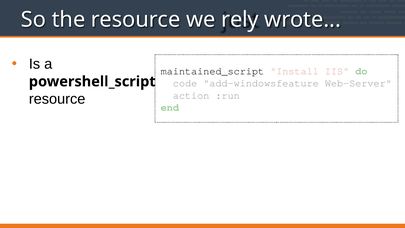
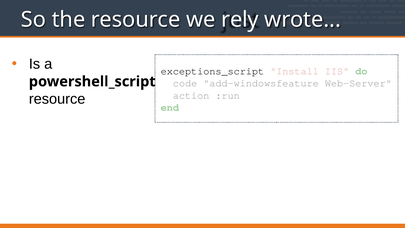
maintained_script: maintained_script -> exceptions_script (212, 71)
